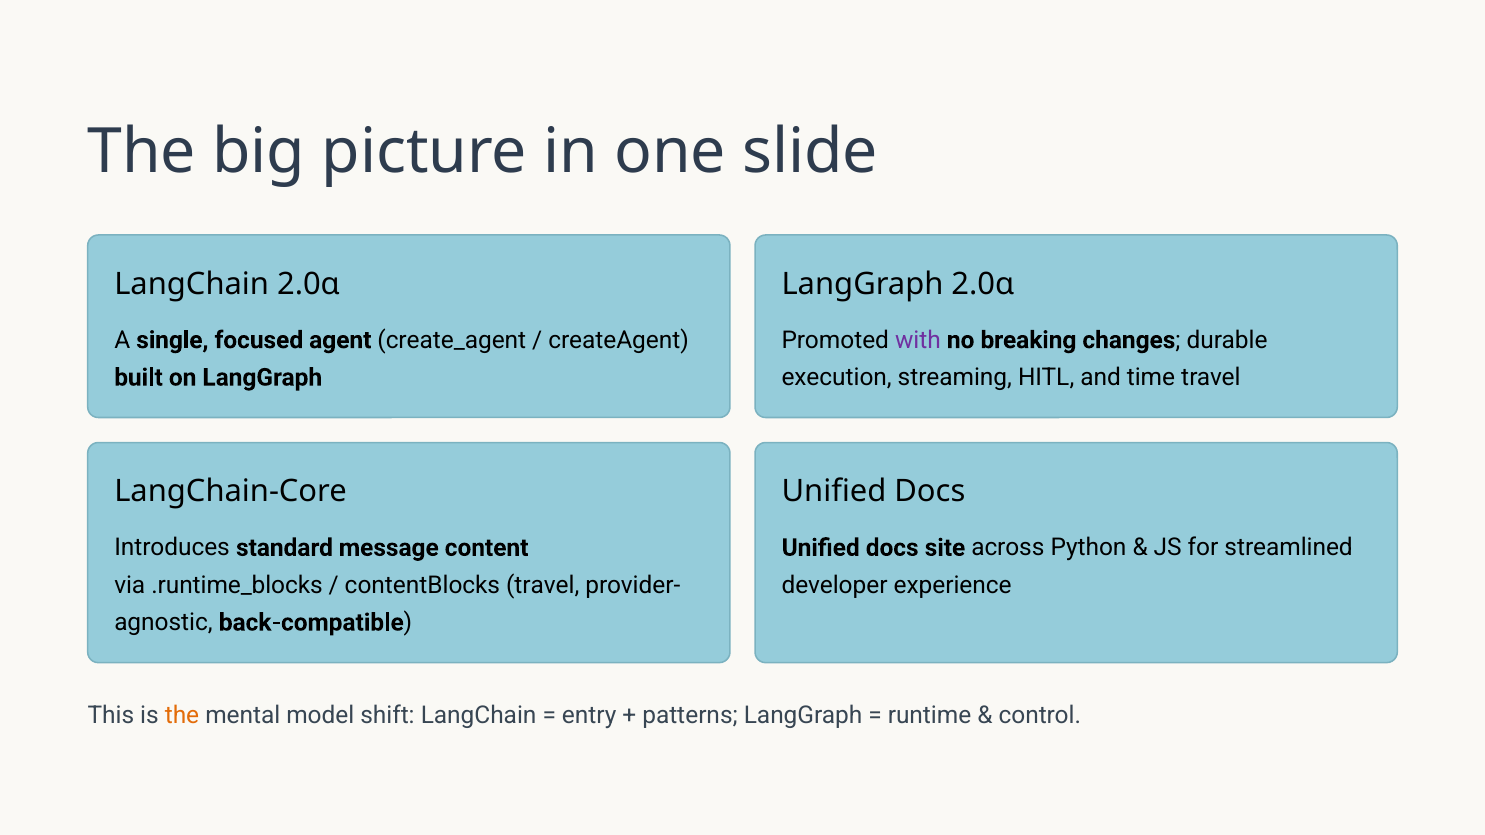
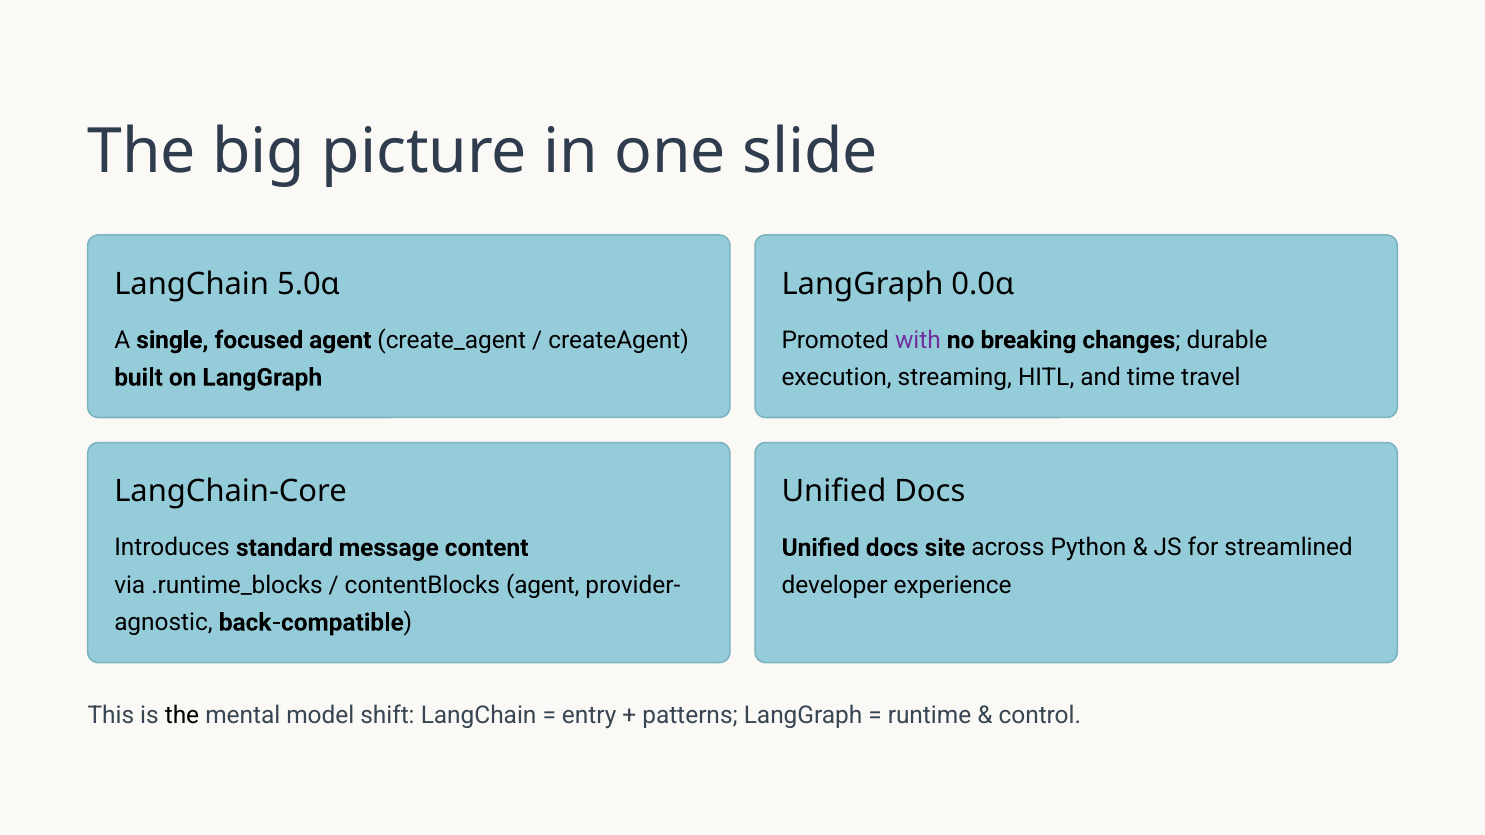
LangChain 2.0α: 2.0α -> 5.0α (309, 284)
LangGraph 2.0α: 2.0α -> 0.0α (983, 284)
contentBlocks travel: travel -> agent (543, 585)
the colour: orange -> black (182, 715)
